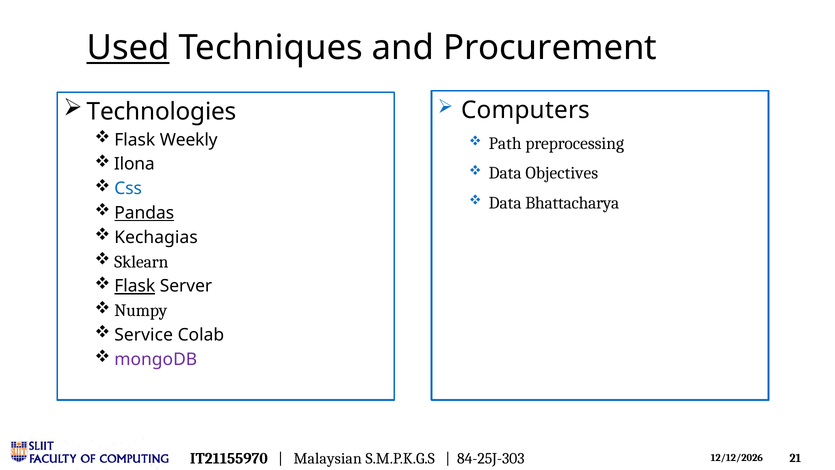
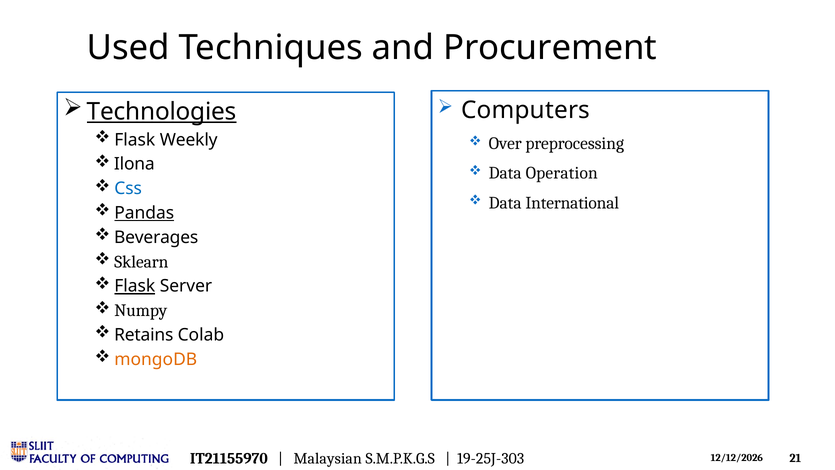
Used underline: present -> none (128, 48)
Technologies underline: none -> present (162, 112)
Path: Path -> Over (505, 143)
Objectives: Objectives -> Operation (562, 173)
Bhattacharya: Bhattacharya -> International (572, 203)
Kechagias: Kechagias -> Beverages (156, 237)
Service: Service -> Retains (144, 335)
mongoDB colour: purple -> orange (156, 359)
84-25J-303: 84-25J-303 -> 19-25J-303 (491, 458)
